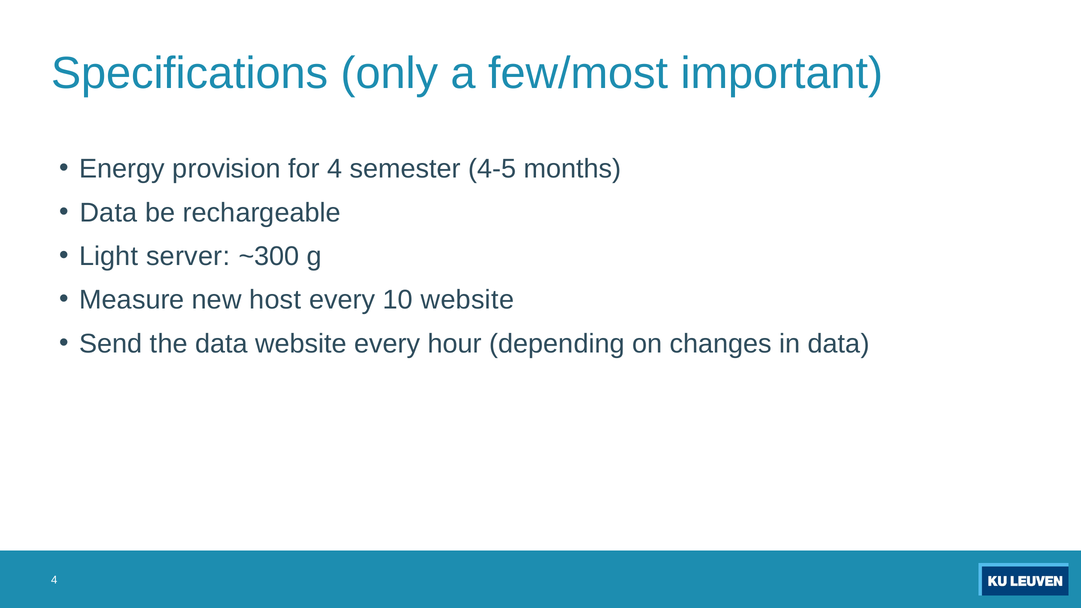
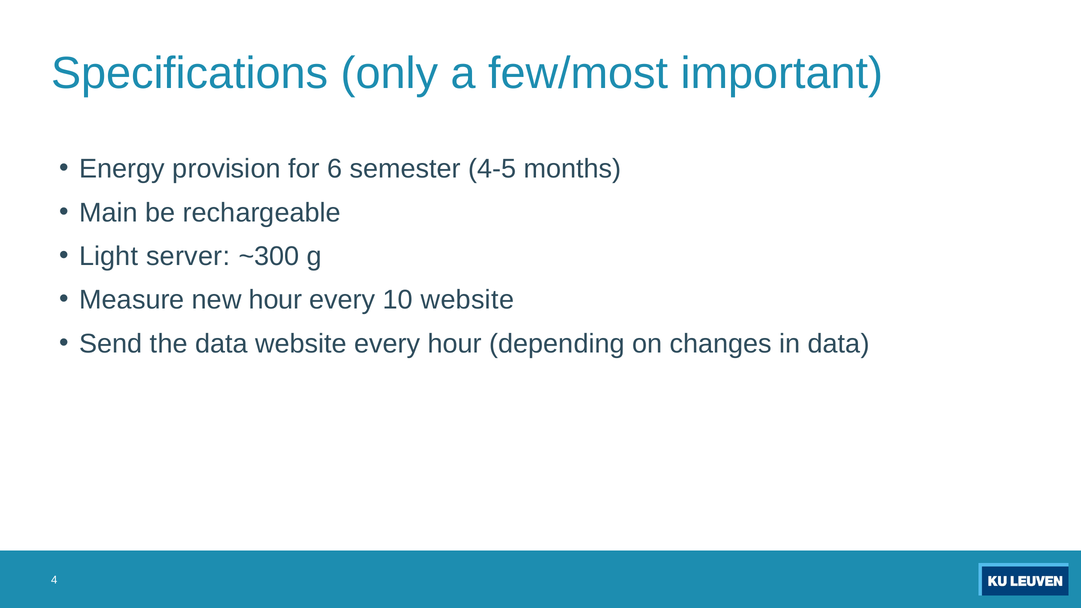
for 4: 4 -> 6 (335, 169)
Data: Data -> Main (109, 213)
new host: host -> hour (276, 300)
